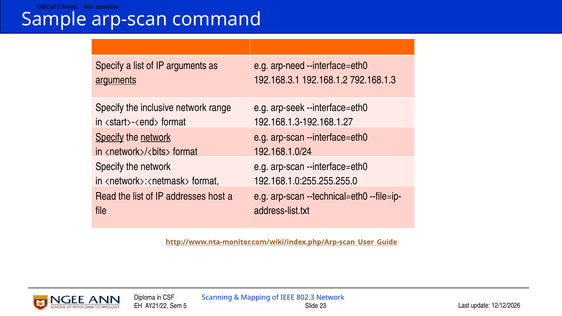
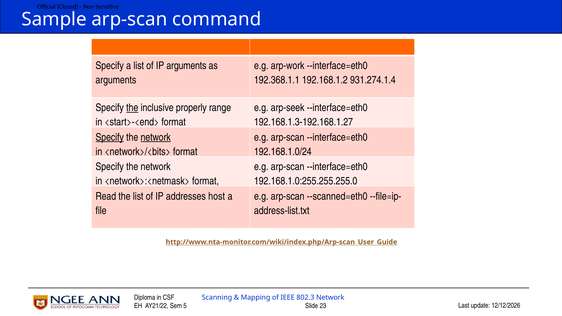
arp-need: arp-need -> arp-work (288, 66)
arguments underline: present -> none (116, 80)
192.168.3.1: 192.168.3.1 -> 192.368.1.1 (277, 80)
792.168.1.3: 792.168.1.3 -> 931.274.1.4 (373, 80)
the underline: none -> present (132, 108)
inclusive network: network -> properly (191, 108)
--technical=eth0: --technical=eth0 -> --scanned=eth0 (337, 196)
